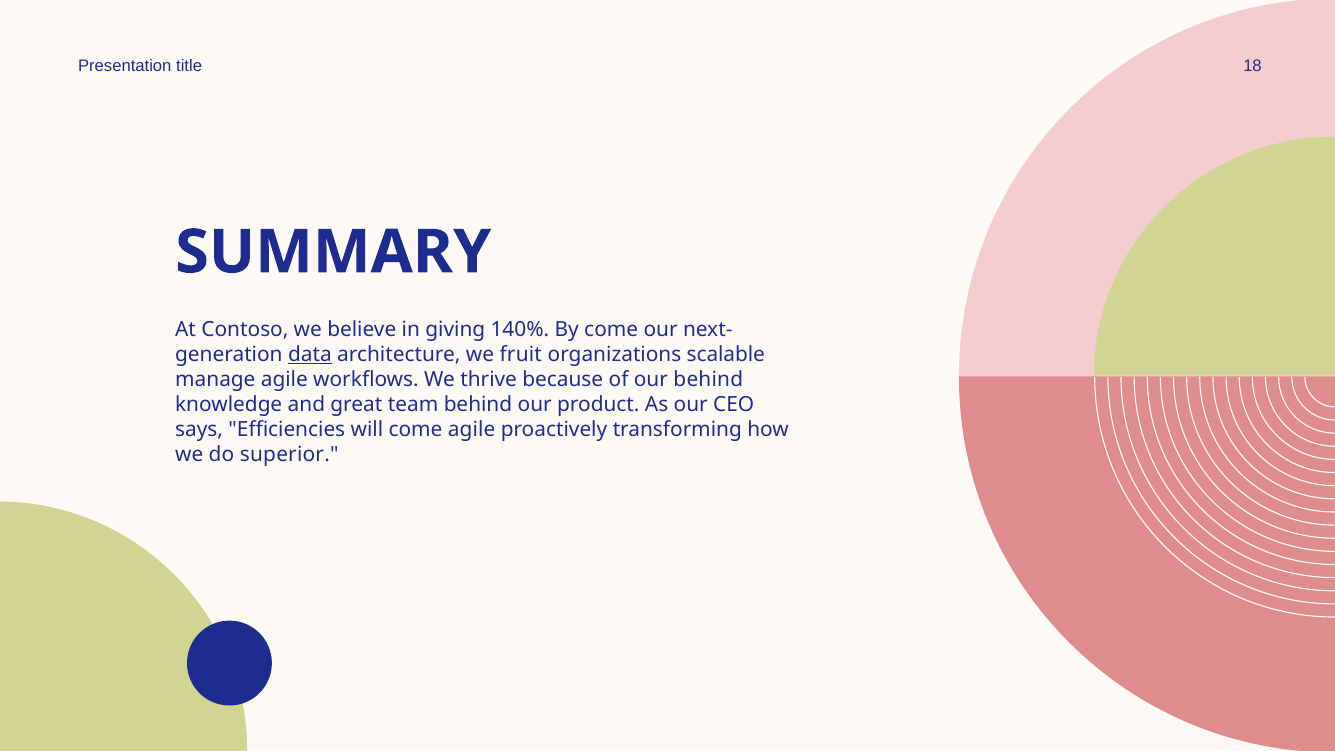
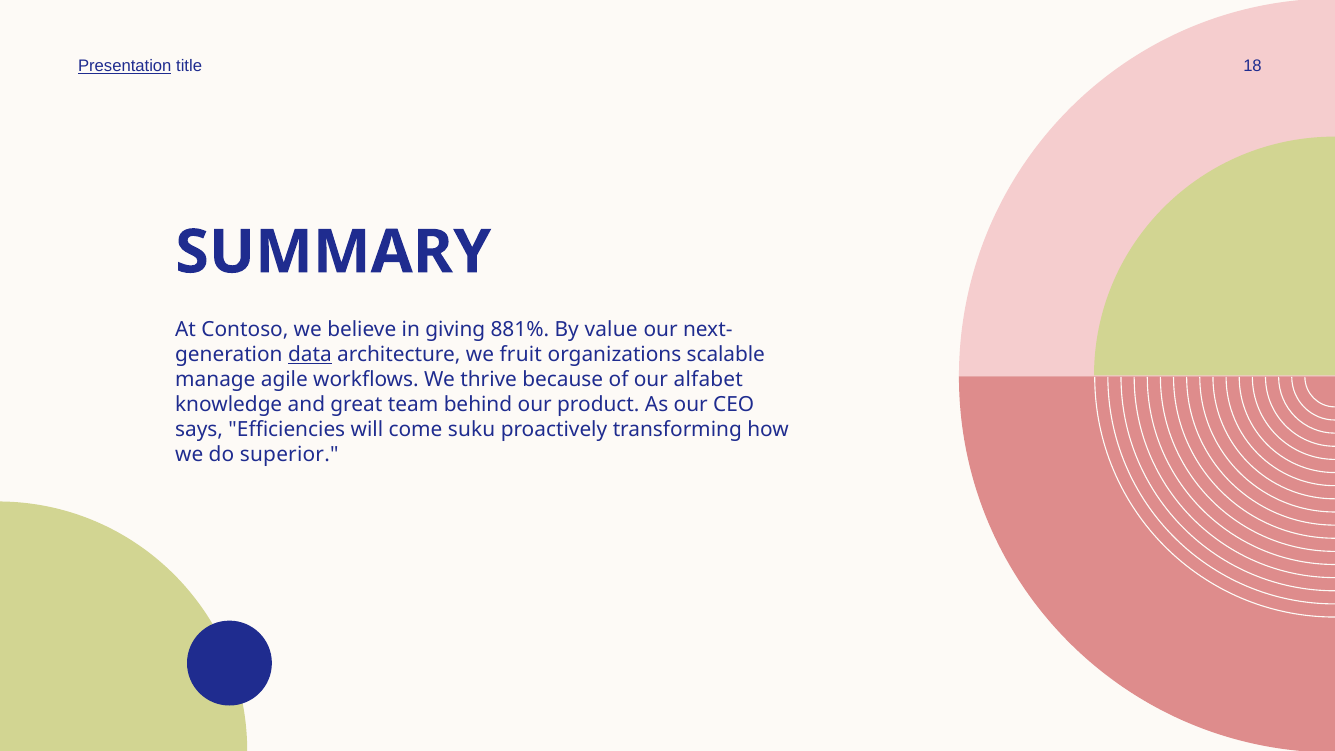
Presentation underline: none -> present (125, 66)
140%: 140% -> 881% (520, 330)
By come: come -> value (611, 330)
our behind: behind -> alfabet (708, 380)
come agile: agile -> suku (472, 430)
